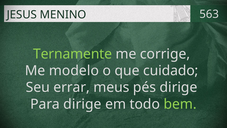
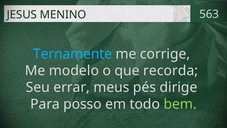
Ternamente colour: light green -> light blue (73, 54)
cuidado: cuidado -> recorda (171, 71)
Para dirige: dirige -> posso (82, 104)
